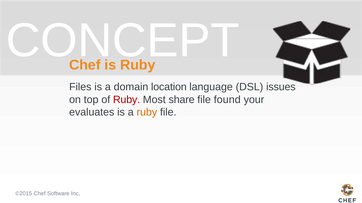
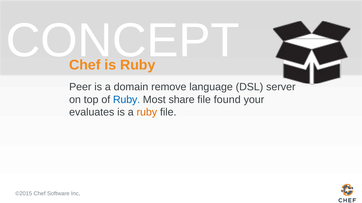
Files: Files -> Peer (80, 87)
location: location -> remove (169, 87)
issues: issues -> server (281, 87)
Ruby colour: red -> blue (127, 100)
